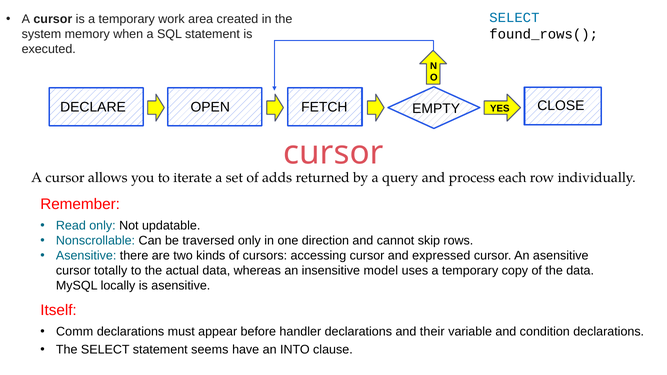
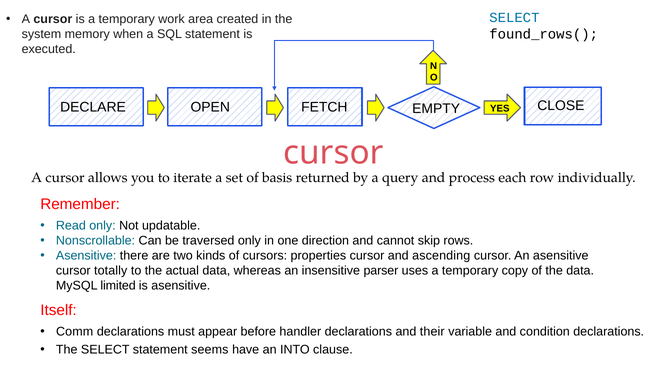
adds: adds -> basis (277, 178)
accessing: accessing -> properties (318, 256)
expressed: expressed -> ascending (441, 256)
model: model -> parser (381, 271)
locally: locally -> limited (118, 286)
